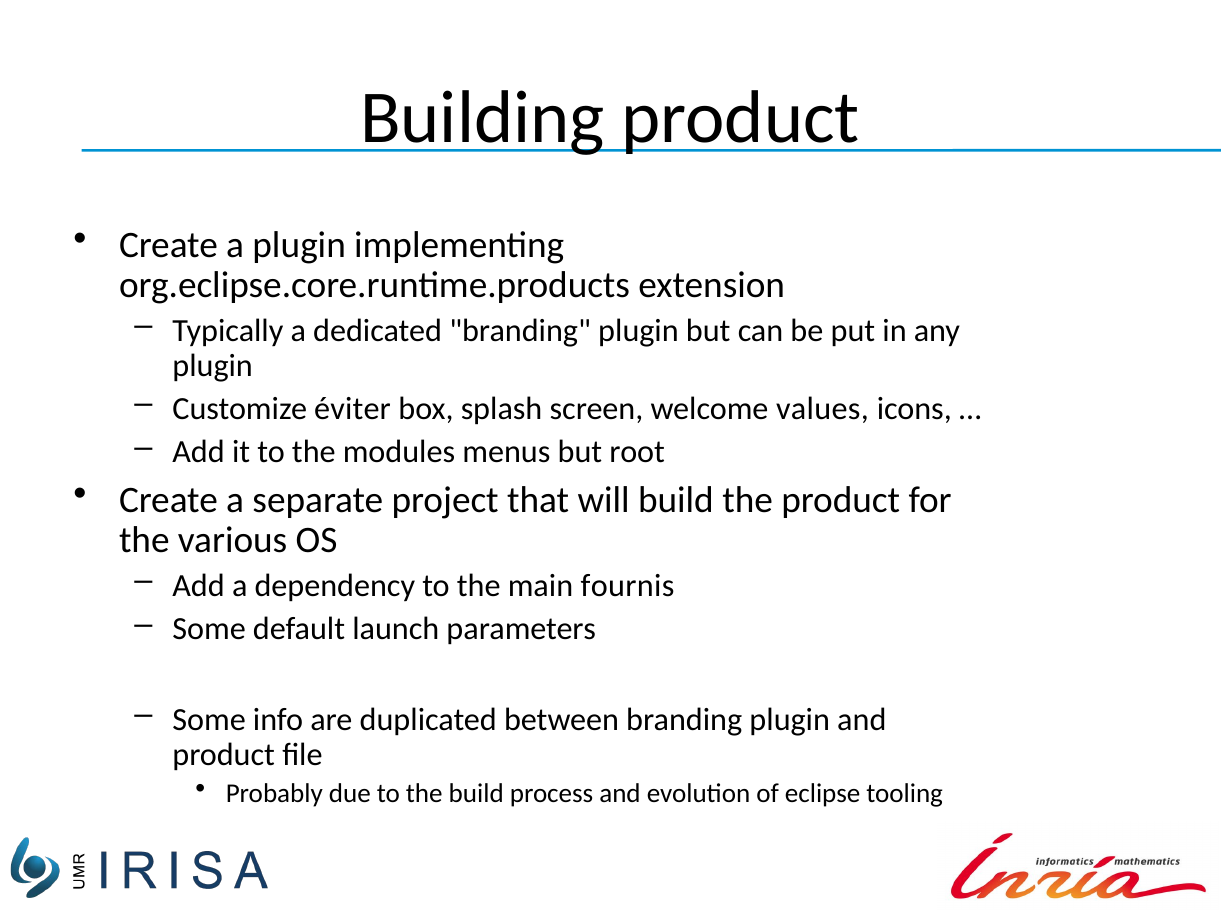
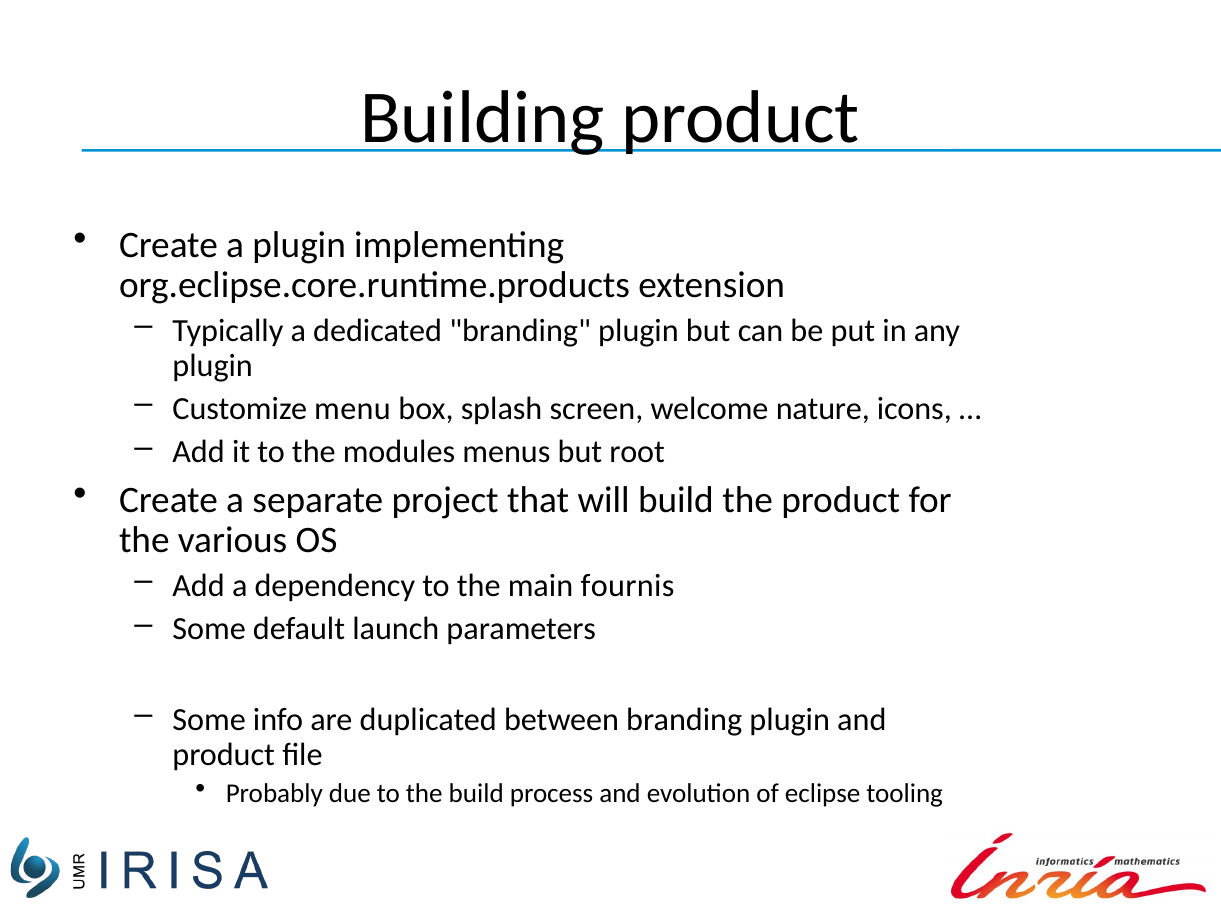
éviter: éviter -> menu (352, 409)
values: values -> nature (823, 409)
